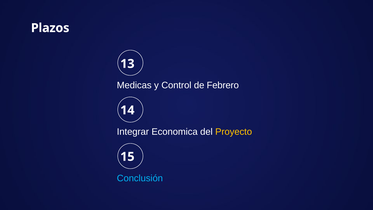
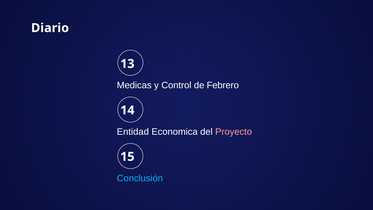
Plazos: Plazos -> Diario (50, 28)
Integrar: Integrar -> Entidad (133, 132)
Proyecto colour: yellow -> pink (234, 132)
